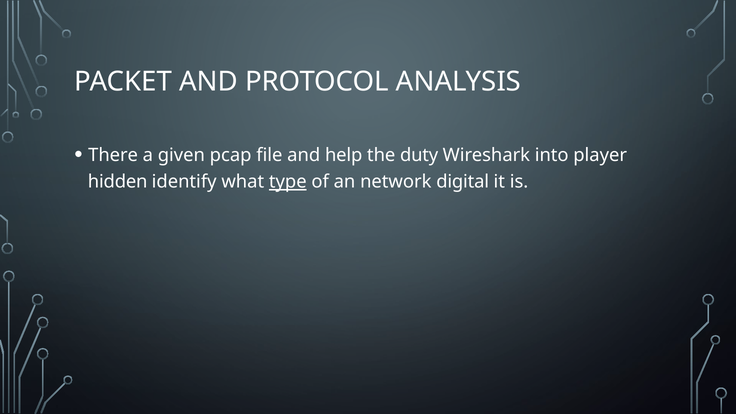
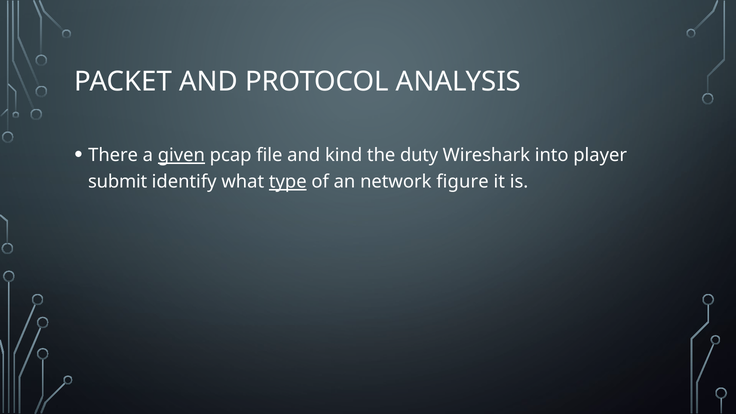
given underline: none -> present (181, 155)
help: help -> kind (344, 155)
hidden: hidden -> submit (118, 182)
digital: digital -> figure (462, 182)
